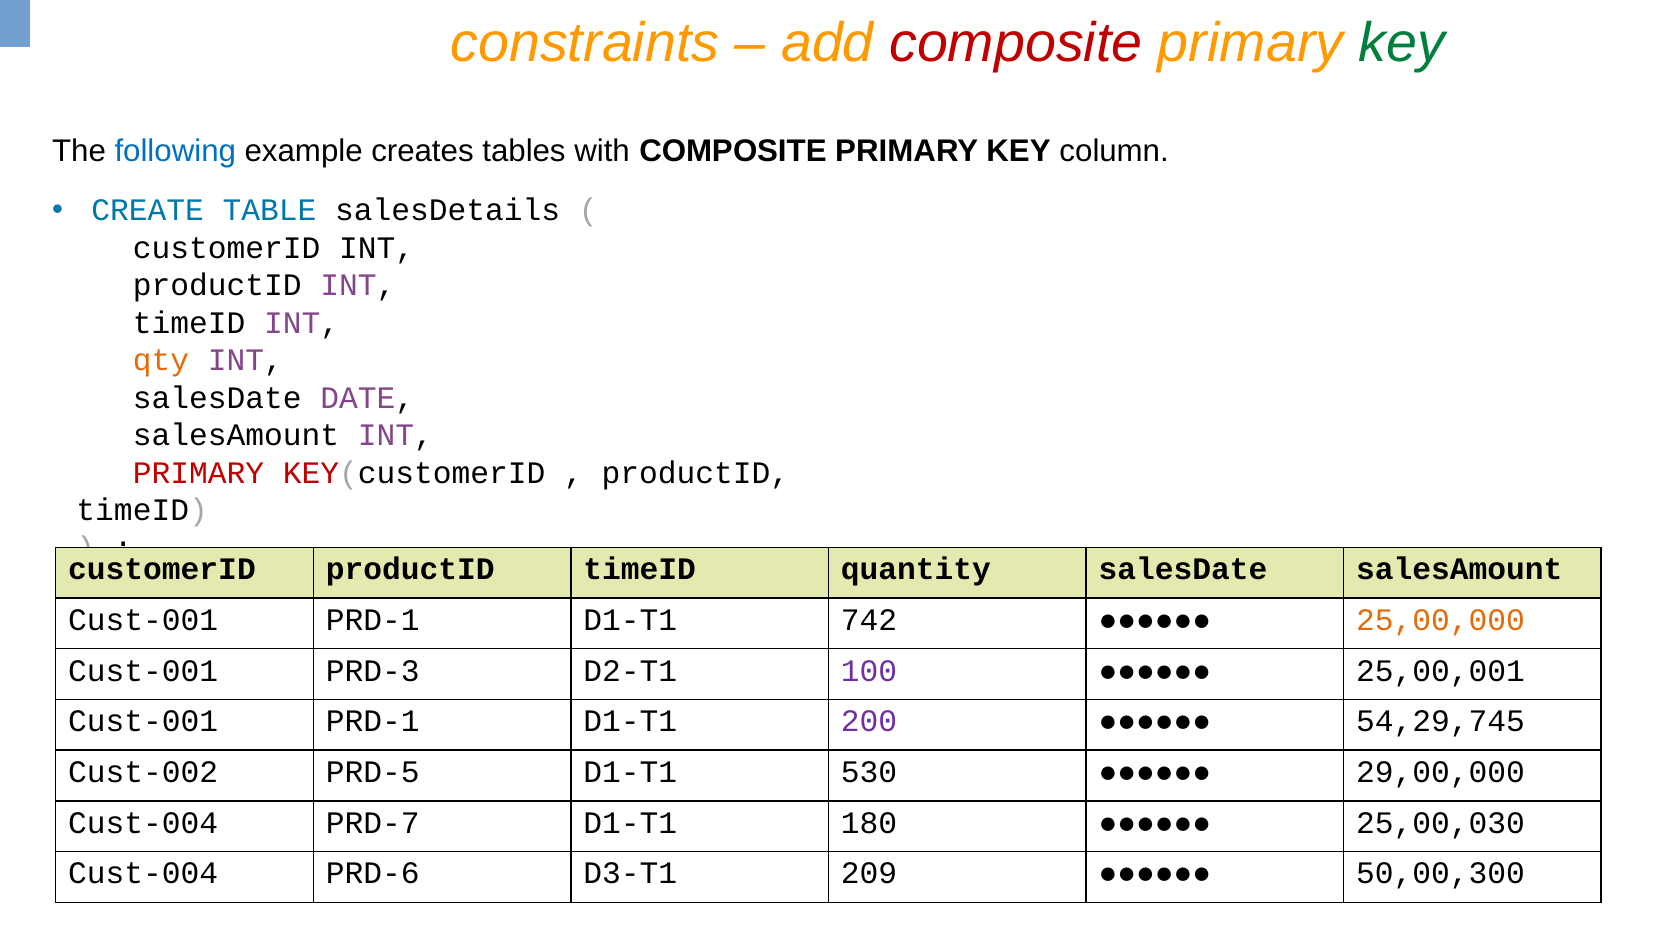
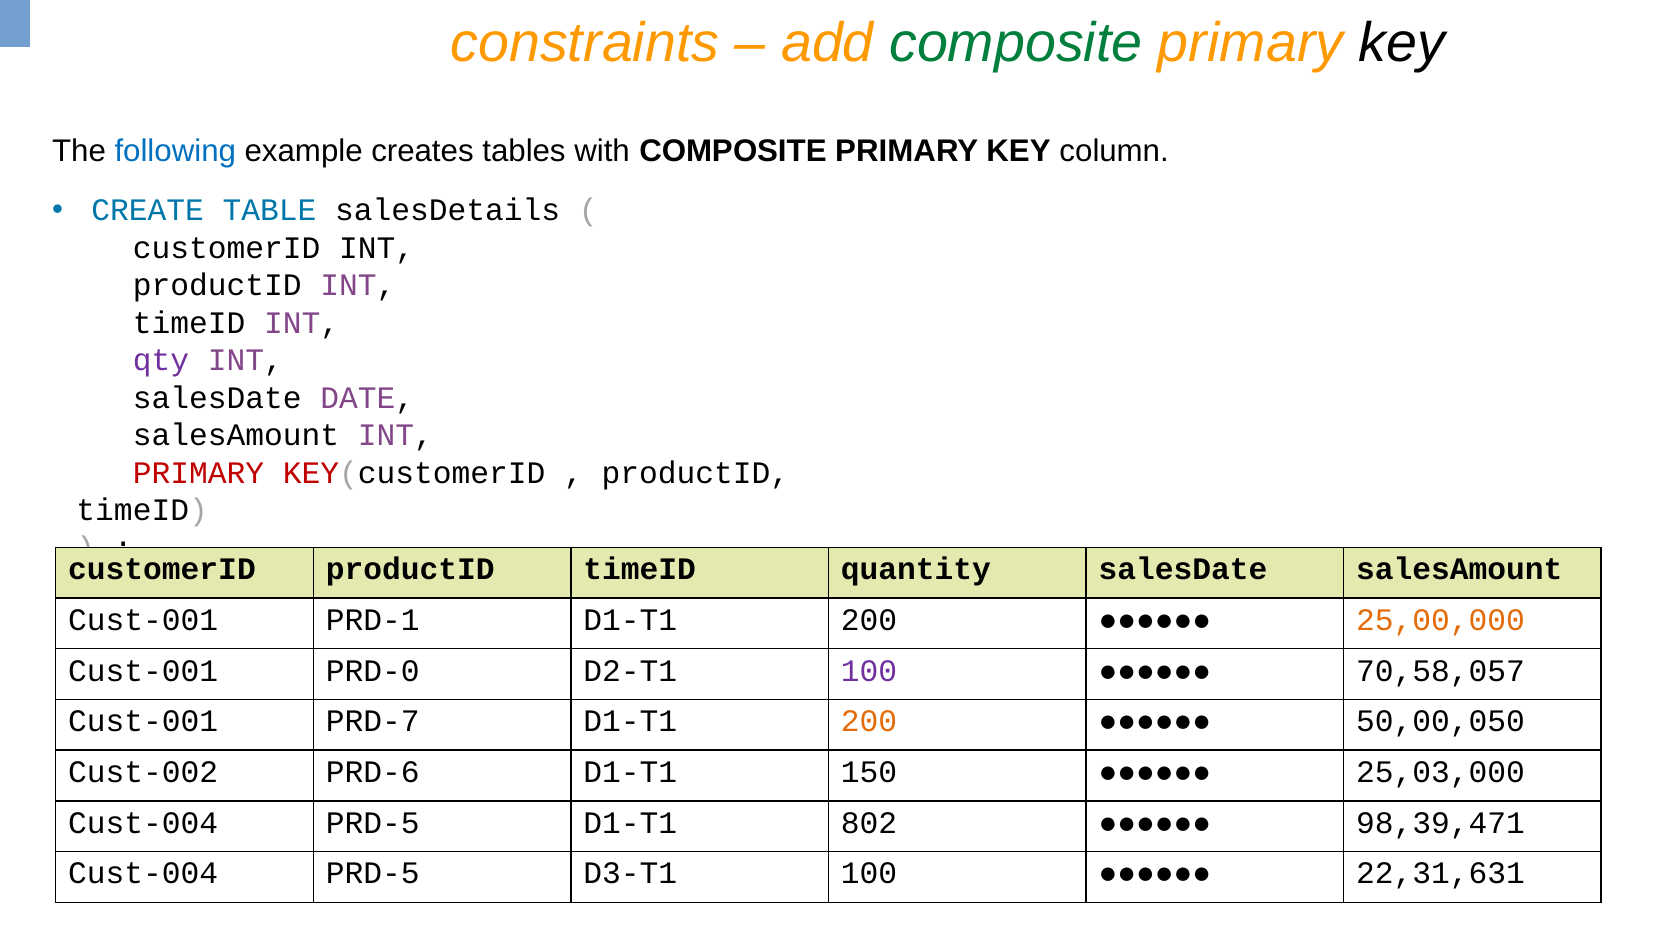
composite colour: red -> green (1016, 43)
key colour: green -> black (1402, 43)
qty colour: orange -> purple (161, 360)
PRD-1 D1-T1 742: 742 -> 200 (869, 620)
PRD-3: PRD-3 -> PRD-0 (373, 670)
25,00,001: 25,00,001 -> 70,58,057 (1441, 670)
PRD-1: PRD-1 -> PRD-7 (373, 721)
200 colour: purple -> orange (869, 721)
54,29,745: 54,29,745 -> 50,00,050 (1441, 721)
PRD-5: PRD-5 -> PRD-6 (373, 772)
530: 530 -> 150 (869, 772)
29,00,000: 29,00,000 -> 25,03,000 (1441, 772)
PRD-7: PRD-7 -> PRD-5 (373, 823)
180: 180 -> 802 (869, 823)
25,00,030: 25,00,030 -> 98,39,471 (1441, 823)
PRD-6: PRD-6 -> PRD-5 (373, 873)
D3-T1 209: 209 -> 100 (869, 873)
50,00,300: 50,00,300 -> 22,31,631 (1441, 873)
